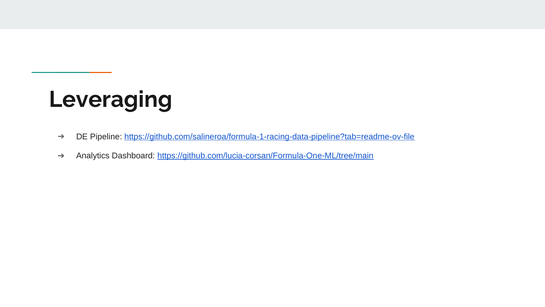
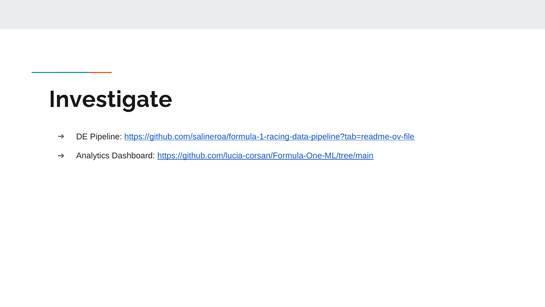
Leveraging: Leveraging -> Investigate (111, 99)
